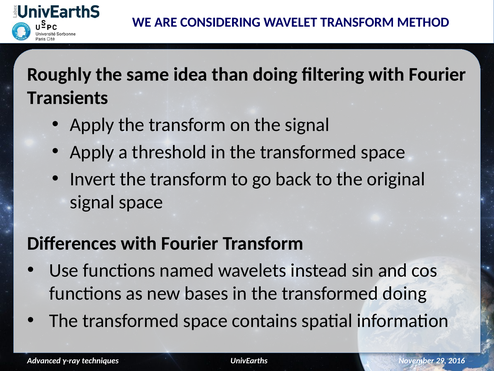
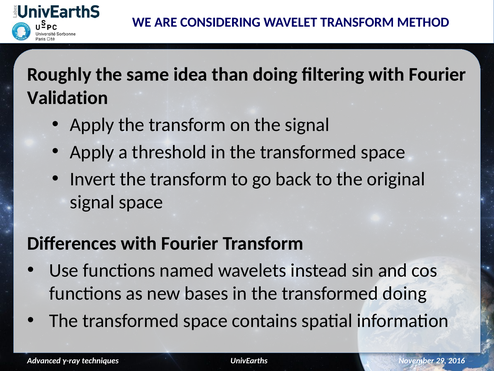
Transients: Transients -> Validation (68, 98)
